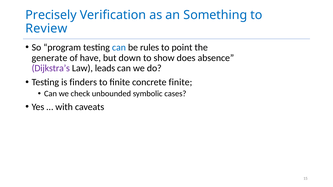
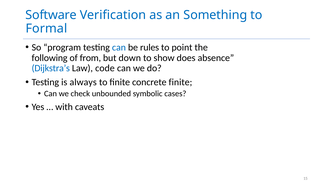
Precisely: Precisely -> Software (51, 15)
Review: Review -> Formal (46, 29)
generate: generate -> following (50, 58)
have: have -> from (90, 58)
Dijkstra’s colour: purple -> blue (51, 68)
leads: leads -> code (105, 68)
finders: finders -> always (83, 82)
